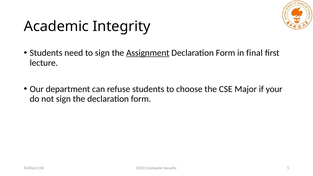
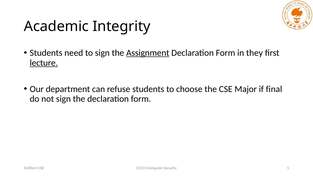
final: final -> they (255, 53)
lecture underline: none -> present (44, 63)
your: your -> final (274, 89)
